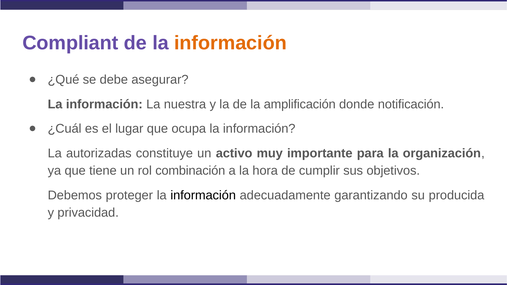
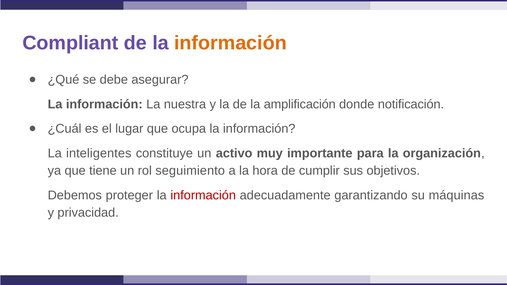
autorizadas: autorizadas -> inteligentes (99, 153)
combinación: combinación -> seguimiento (190, 171)
información colour: black -> red (203, 195)
producida: producida -> máquinas (456, 195)
